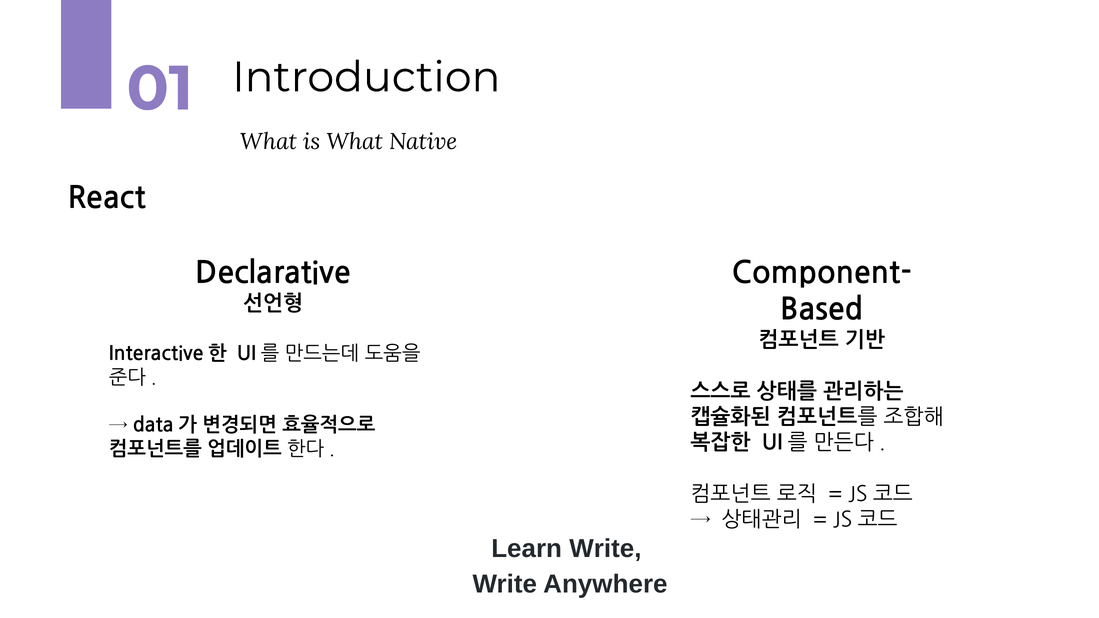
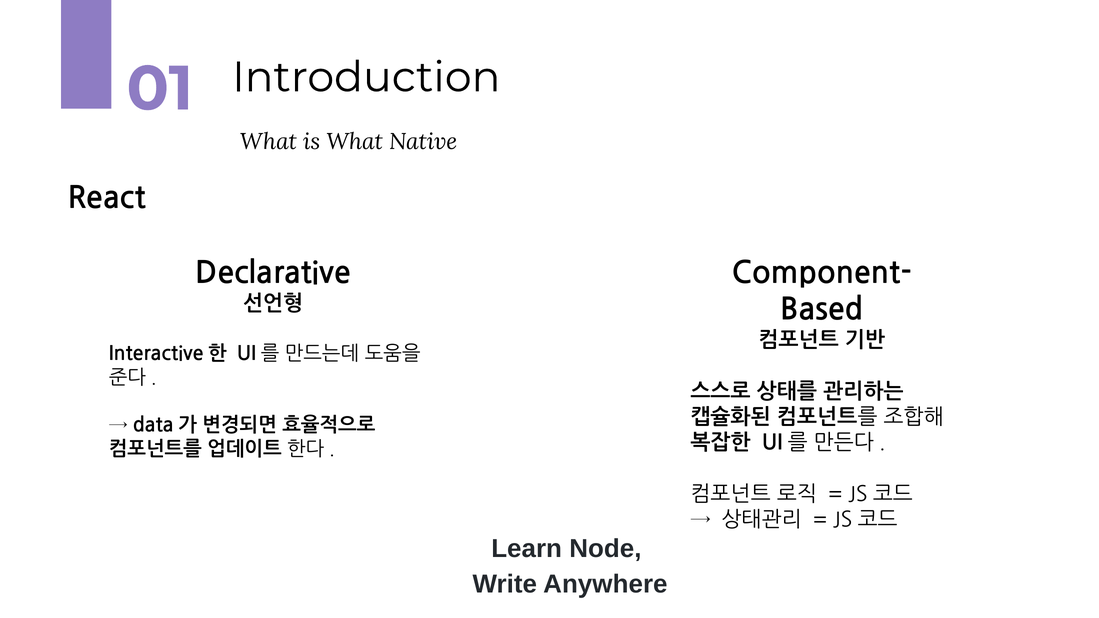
Learn Write: Write -> Node (605, 549)
